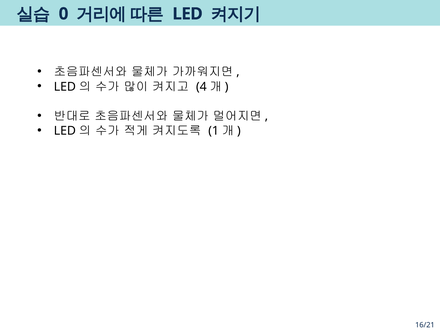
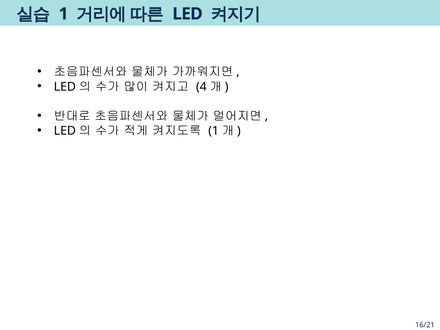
0: 0 -> 1 (64, 14)
